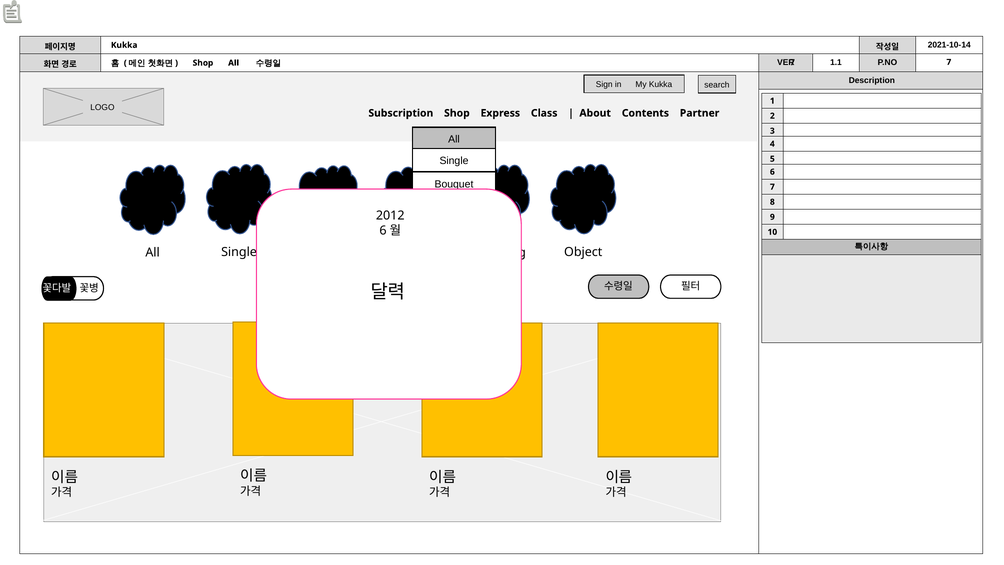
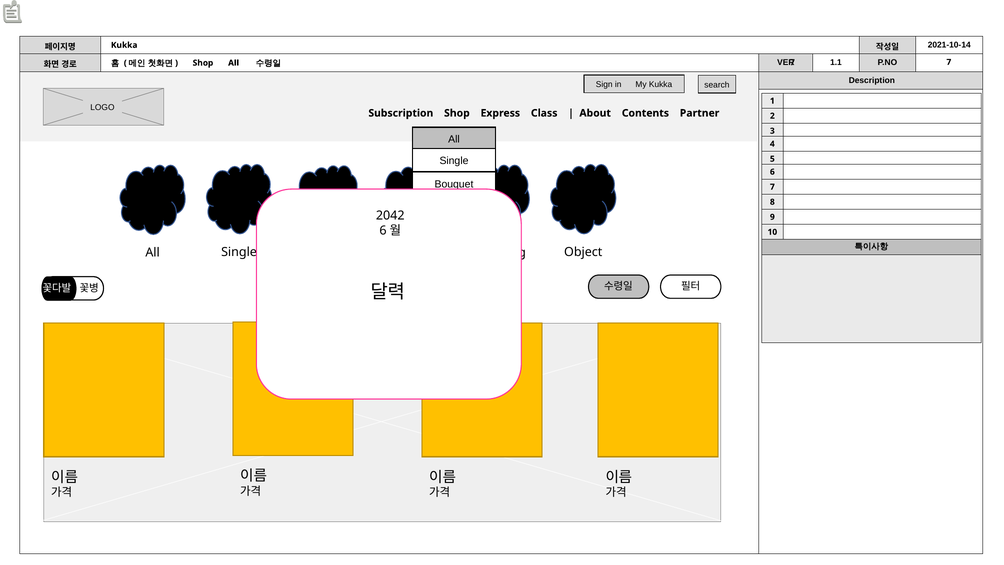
2012: 2012 -> 2042 (390, 215)
